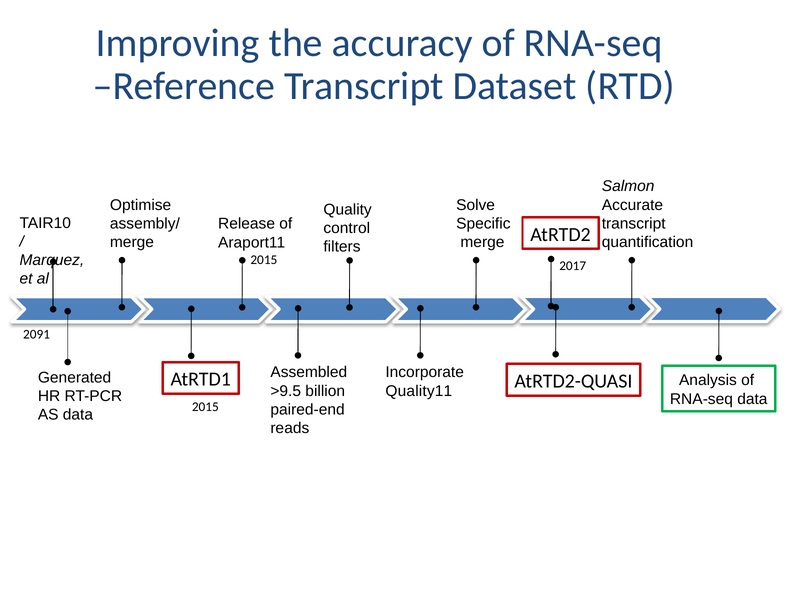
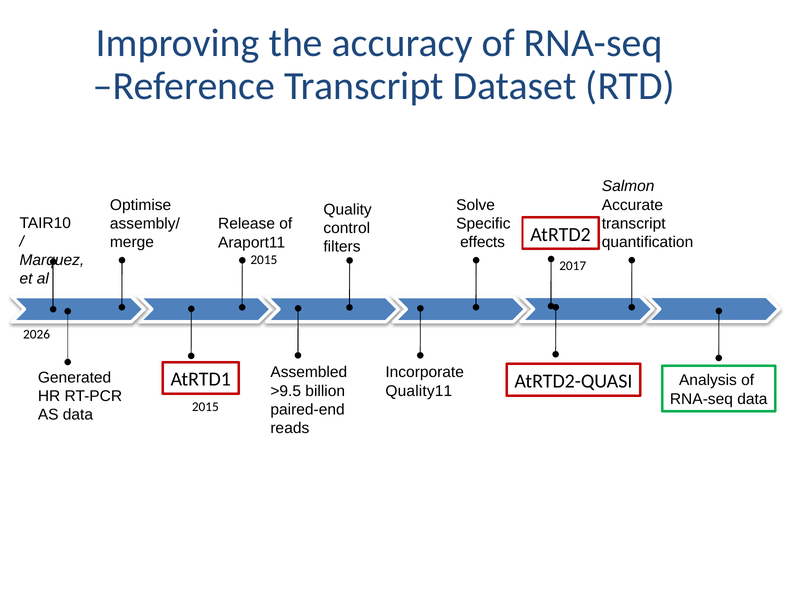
merge: merge -> effects (483, 243)
2091: 2091 -> 2026 (37, 335)
